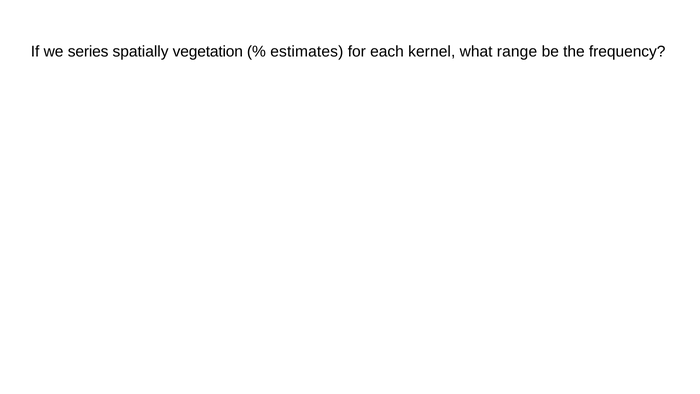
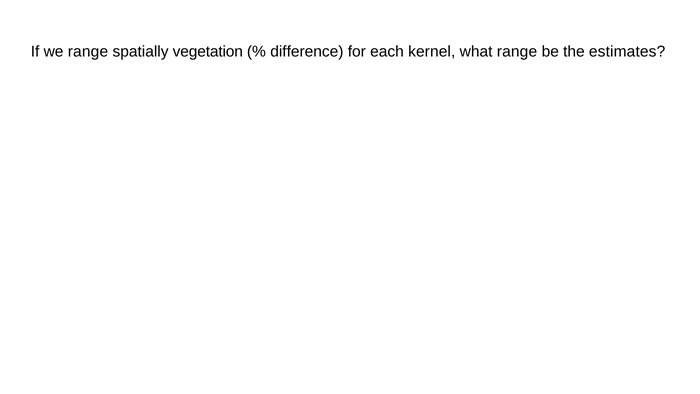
we series: series -> range (88, 51)
estimates: estimates -> difference (307, 51)
frequency: frequency -> estimates (627, 51)
